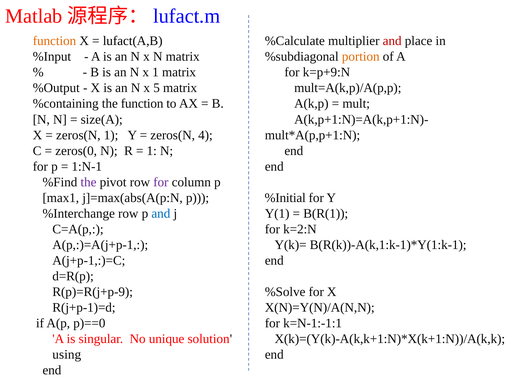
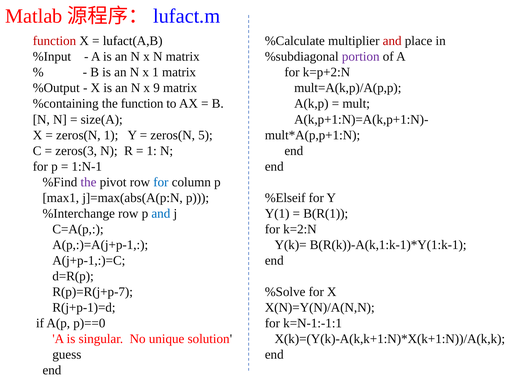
function colour: orange -> red (54, 41)
portion colour: orange -> purple (361, 57)
k=p+9:N: k=p+9:N -> k=p+2:N (326, 72)
5: 5 -> 9 (157, 88)
4: 4 -> 5 (205, 135)
zeros(0: zeros(0 -> zeros(3 (76, 151)
for colour: purple -> blue (161, 182)
%Initial: %Initial -> %Elseif (285, 198)
R(p)=R(j+p-9: R(p)=R(j+p-9 -> R(p)=R(j+p-7 (93, 291)
using: using -> guess (67, 354)
